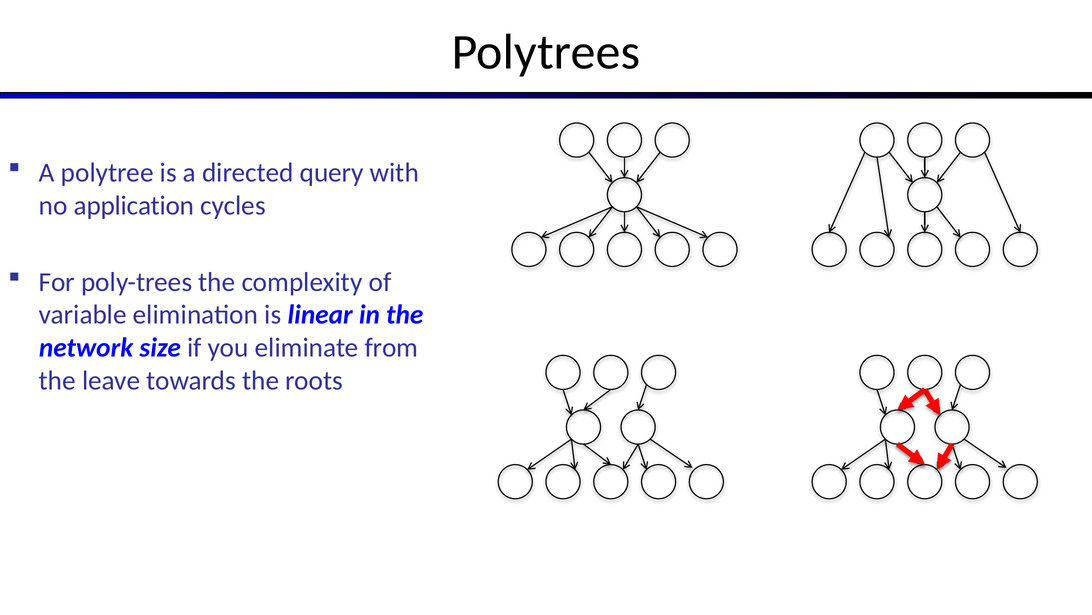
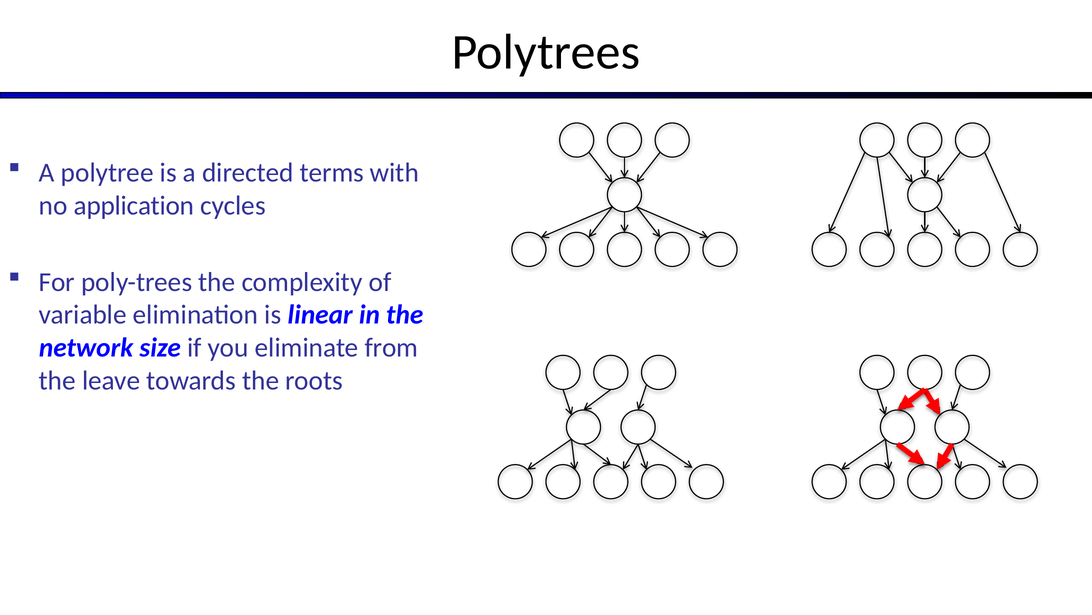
query: query -> terms (332, 173)
